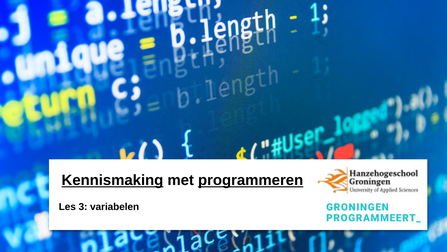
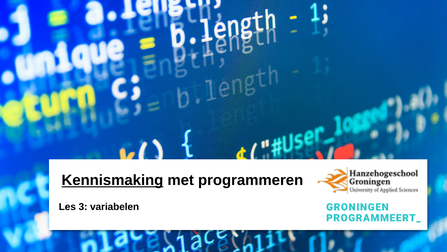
programmeren underline: present -> none (251, 180)
